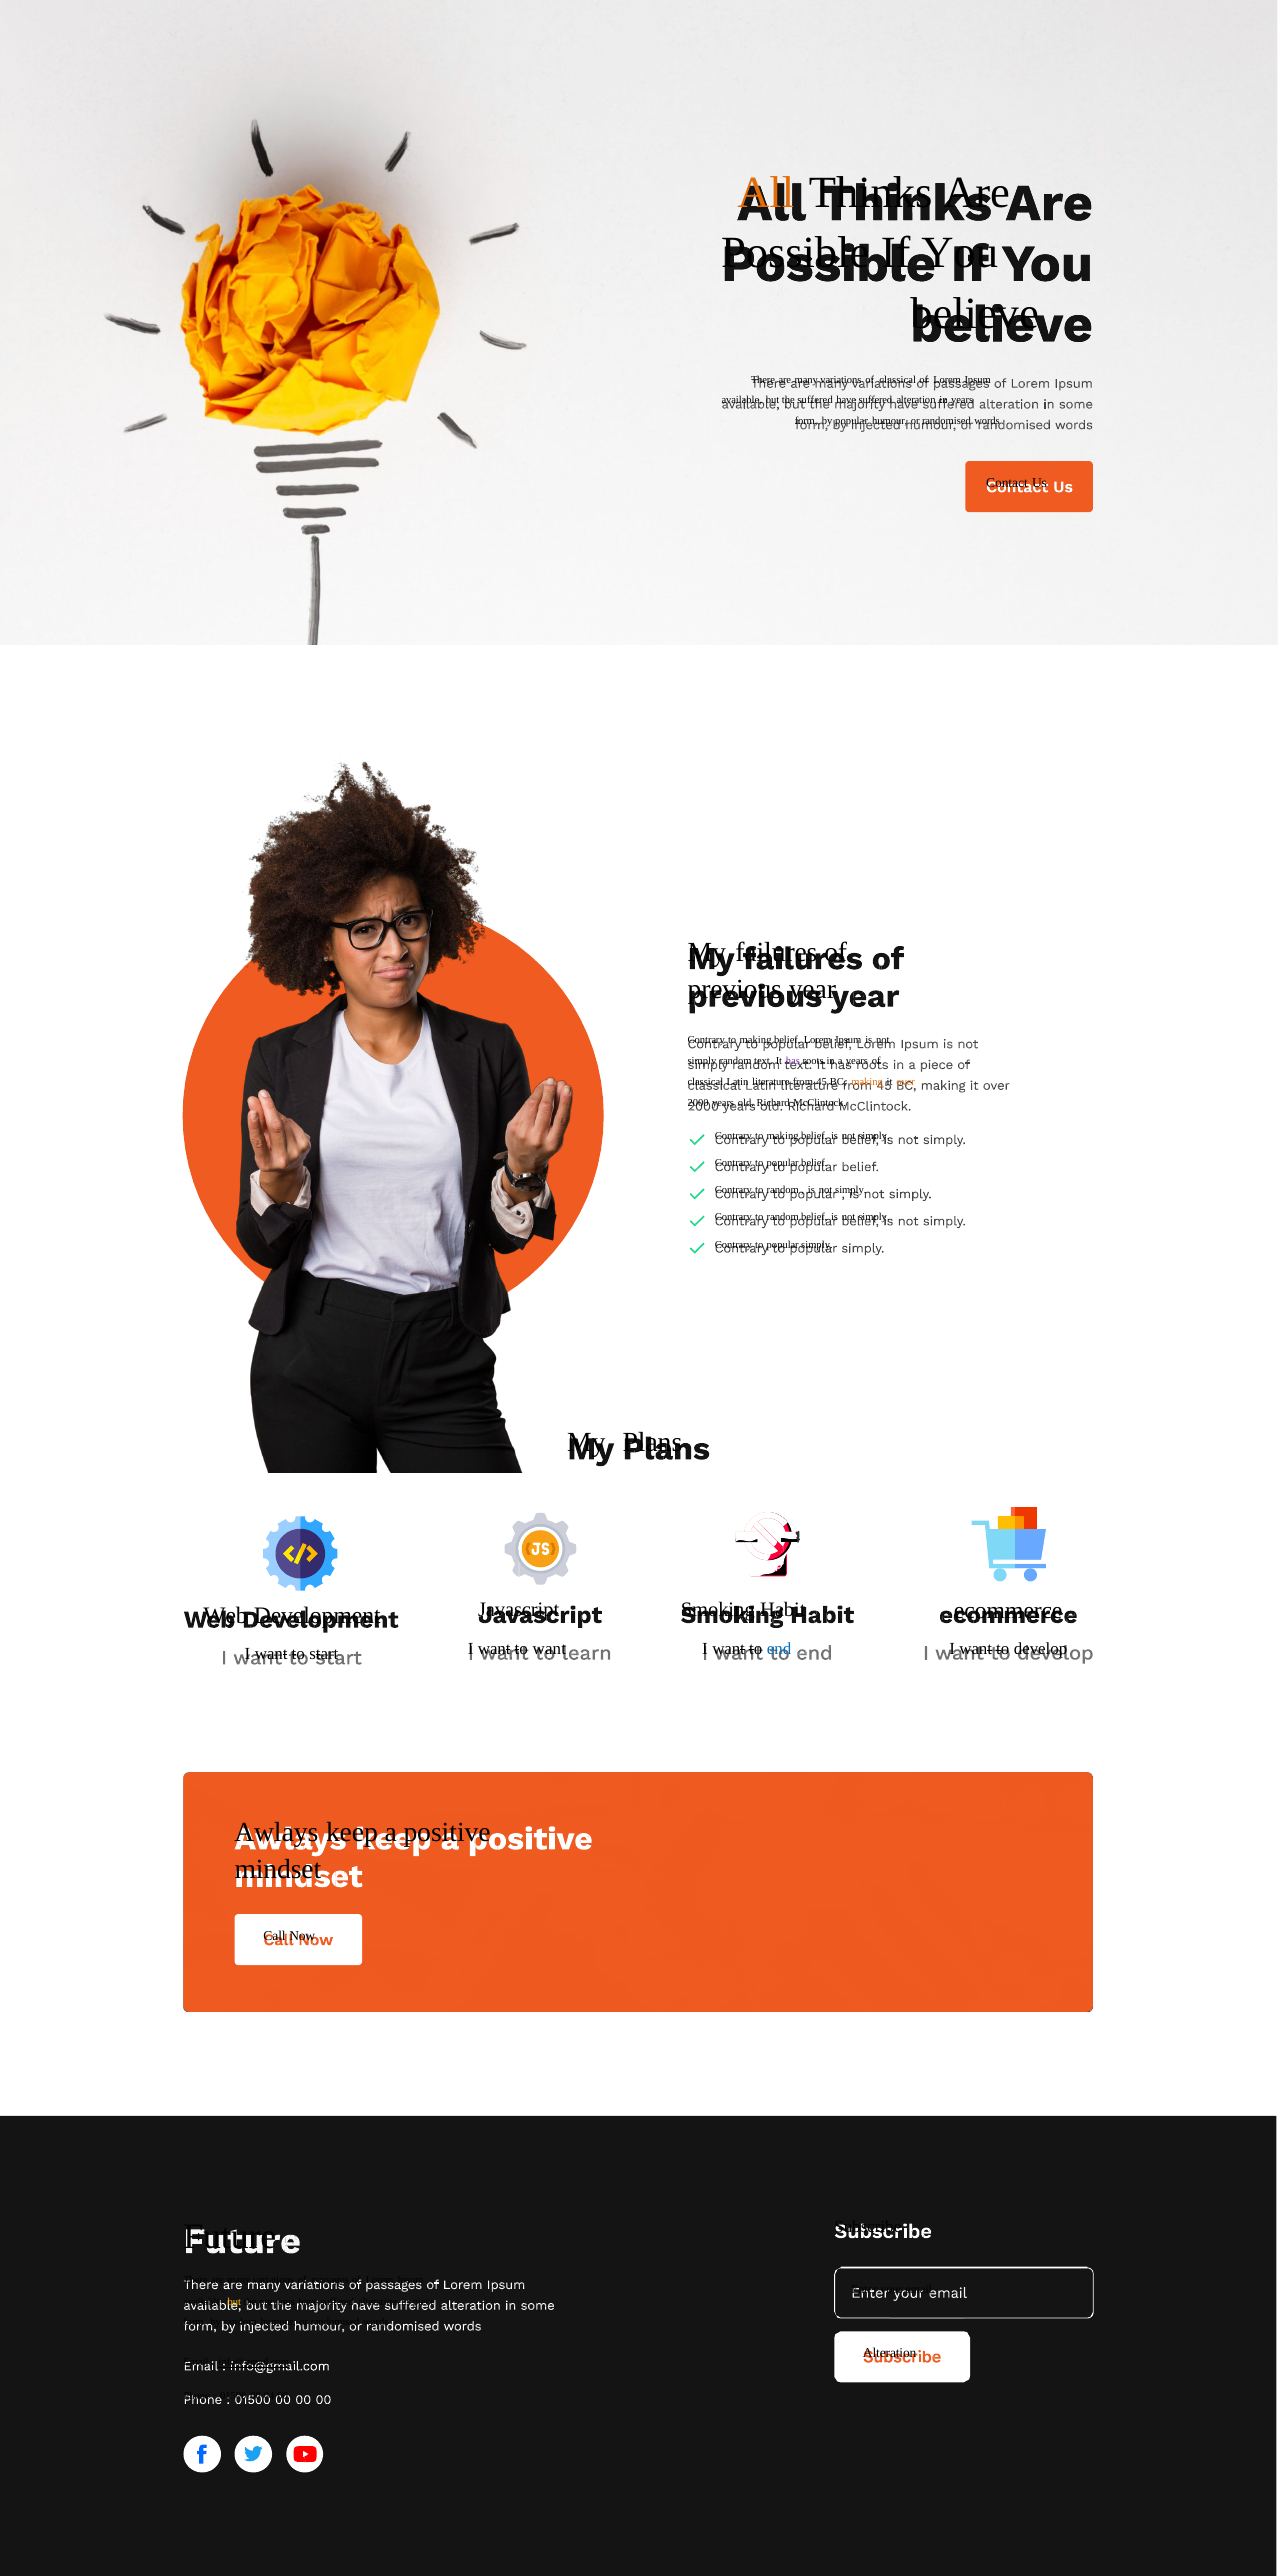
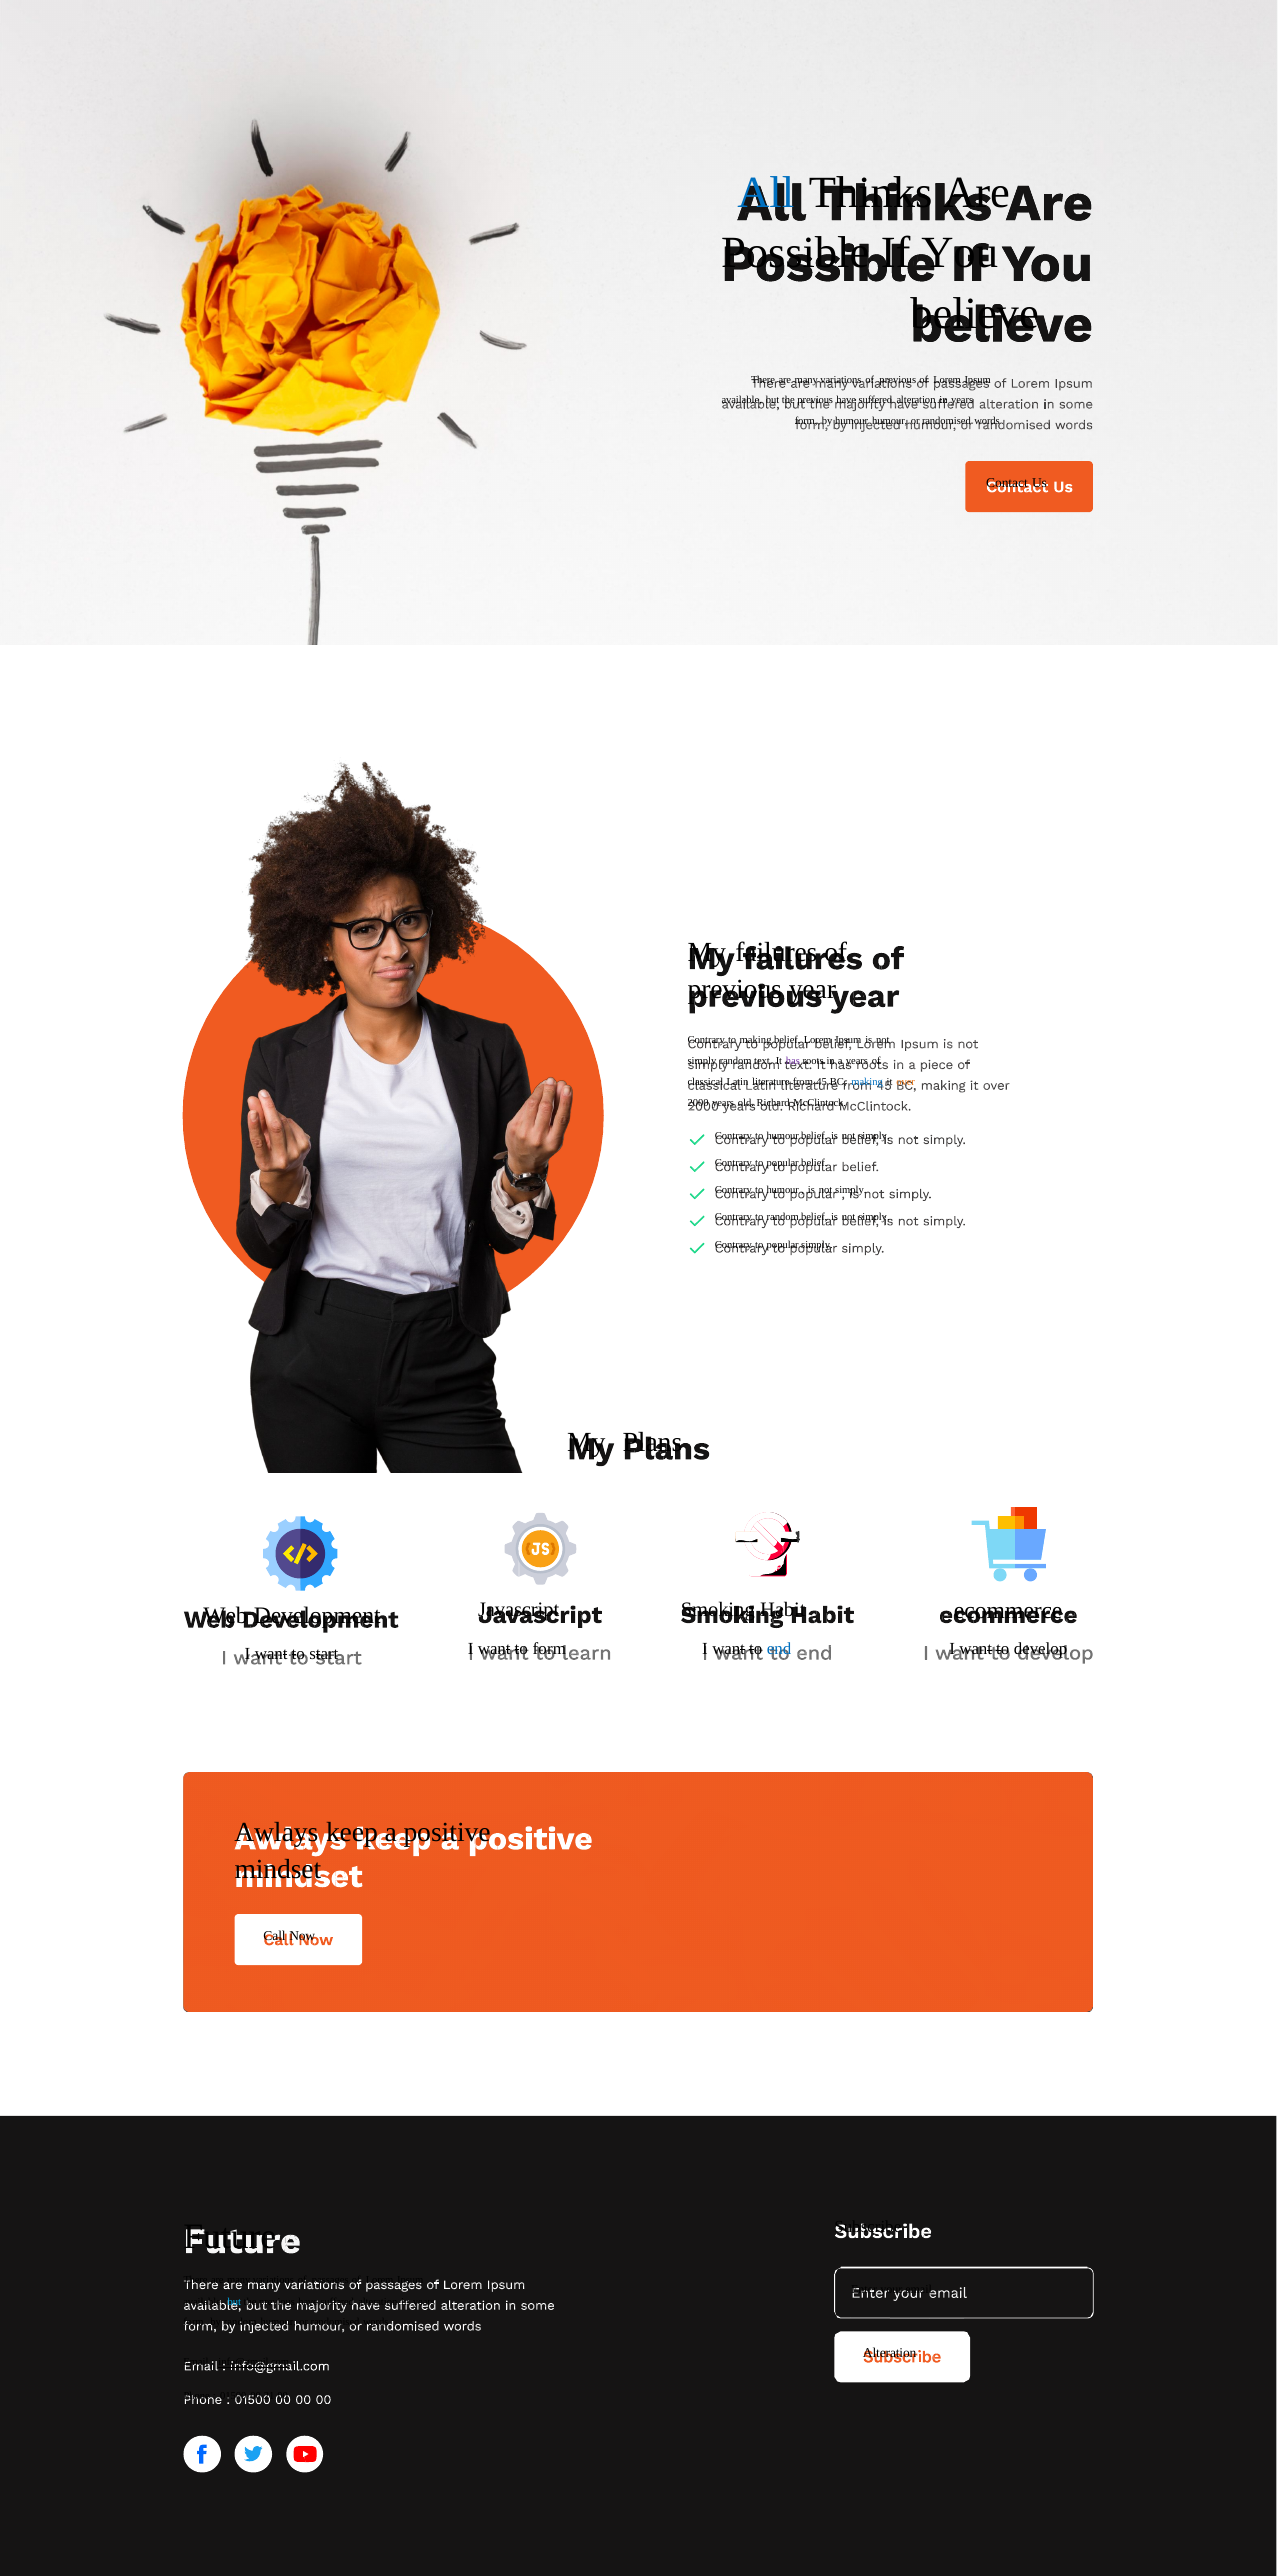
All colour: orange -> blue (766, 193)
variations of classical: classical -> previous (898, 380)
suffered: suffered -> previous (815, 400)
by popular: popular -> humour (852, 421)
making colour: orange -> blue (867, 1082)
making: making -> humour (783, 1136)
random: random -> humour (783, 1190)
to want: want -> form (549, 1648)
but colour: yellow -> light blue (234, 2302)
piece: piece -> years (424, 2302)
04: 04 -> 21 (269, 2396)
